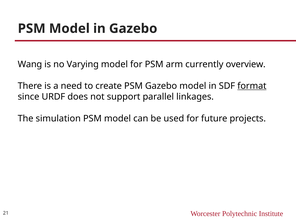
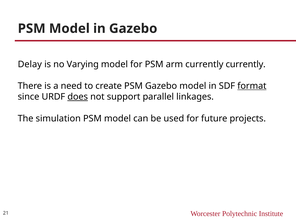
Wang: Wang -> Delay (30, 64)
currently overview: overview -> currently (246, 64)
does underline: none -> present (78, 97)
